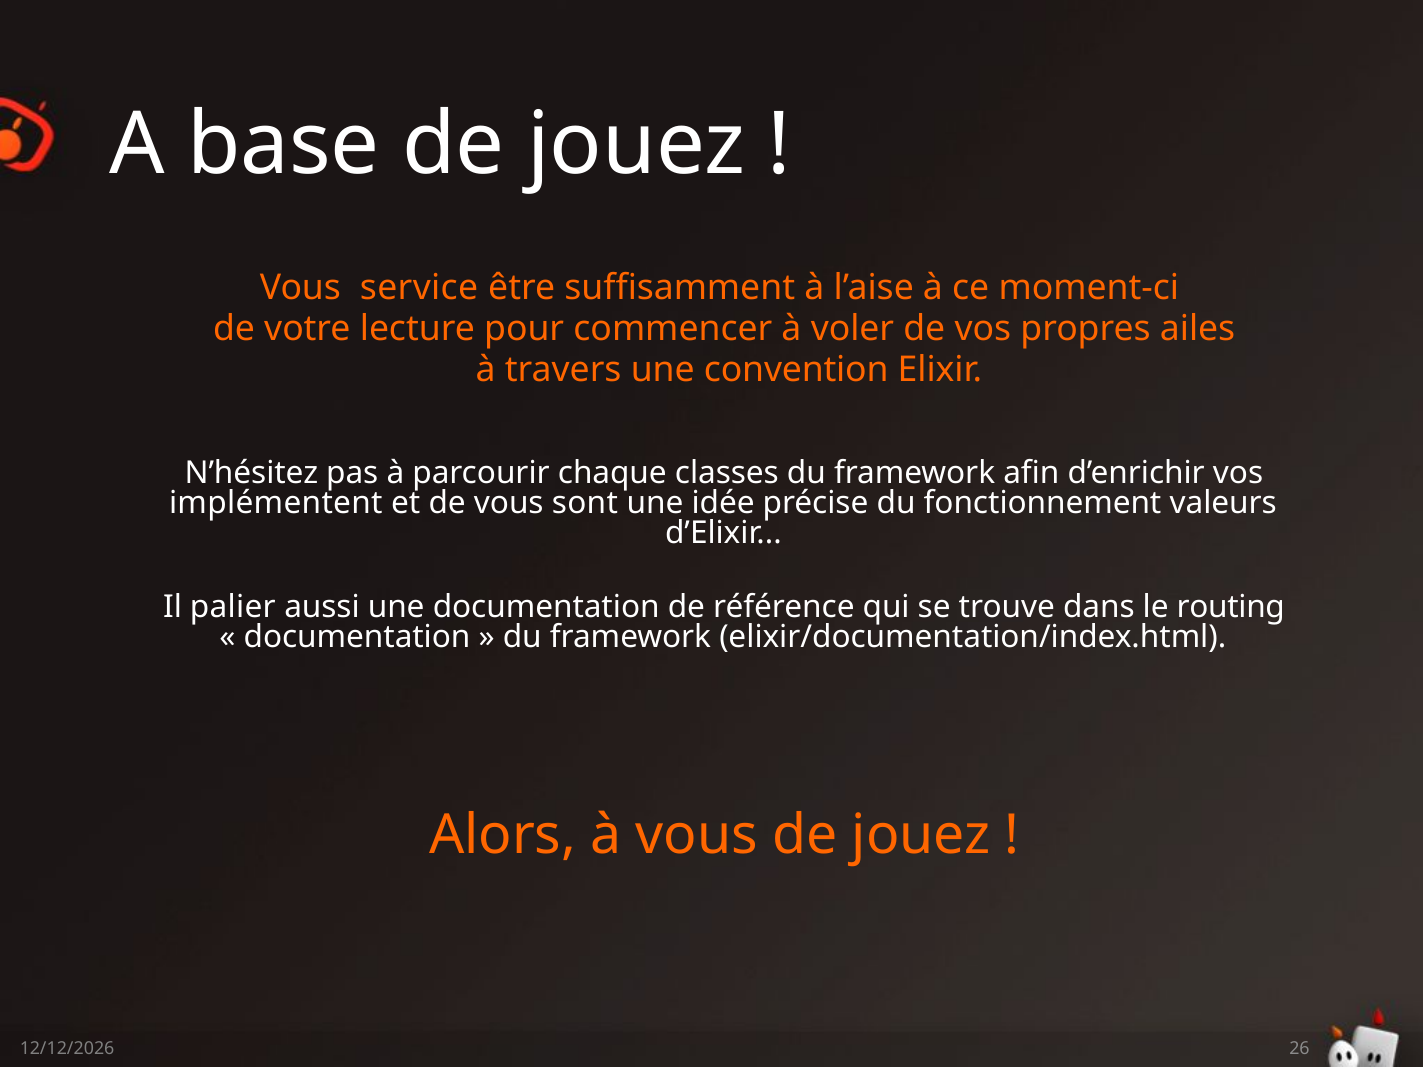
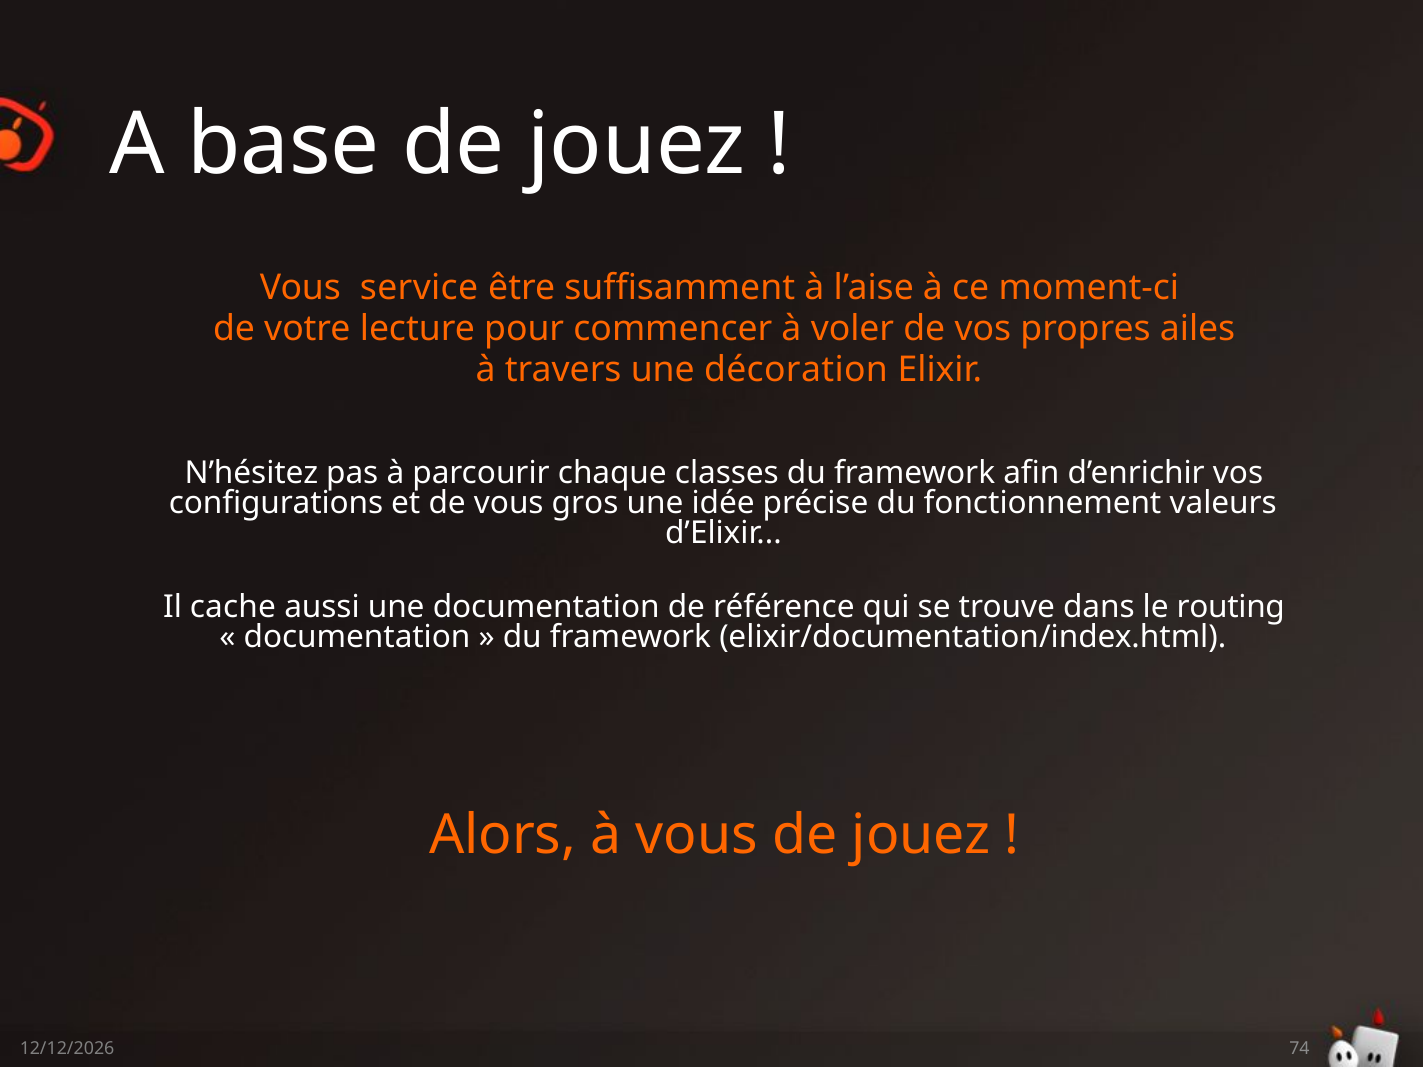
convention: convention -> décoration (796, 370)
implémentent: implémentent -> configurations (276, 503)
sont: sont -> gros (585, 503)
palier: palier -> cache (233, 607)
26: 26 -> 74 (1299, 1049)
